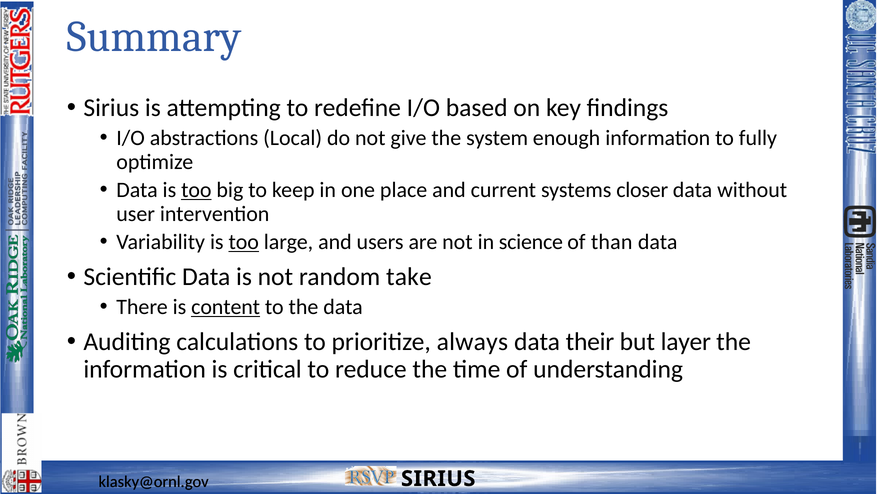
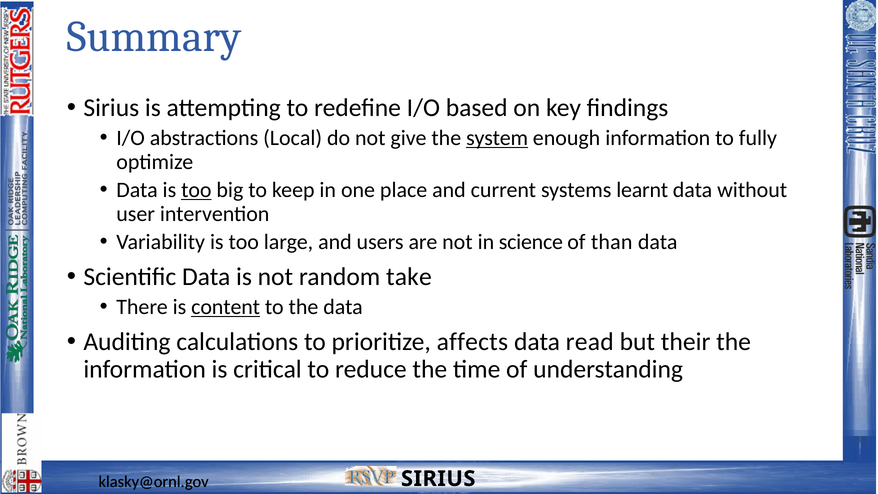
system underline: none -> present (497, 138)
closer: closer -> learnt (642, 190)
too underline: present -> none (244, 242)
always: always -> affects (472, 342)
their: their -> read (590, 342)
layer: layer -> their (686, 342)
